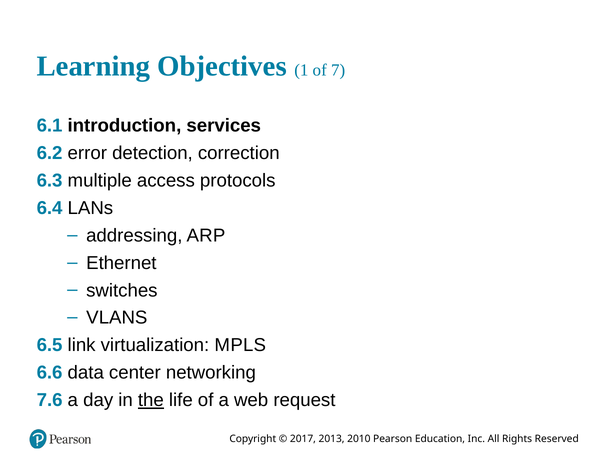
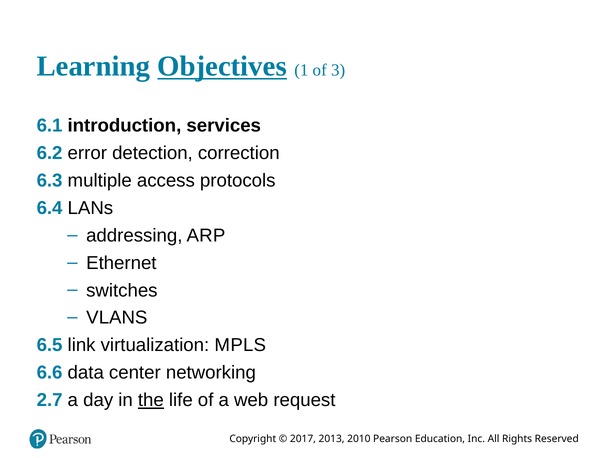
Objectives underline: none -> present (222, 66)
7: 7 -> 3 (338, 70)
7.6: 7.6 -> 2.7 (50, 400)
